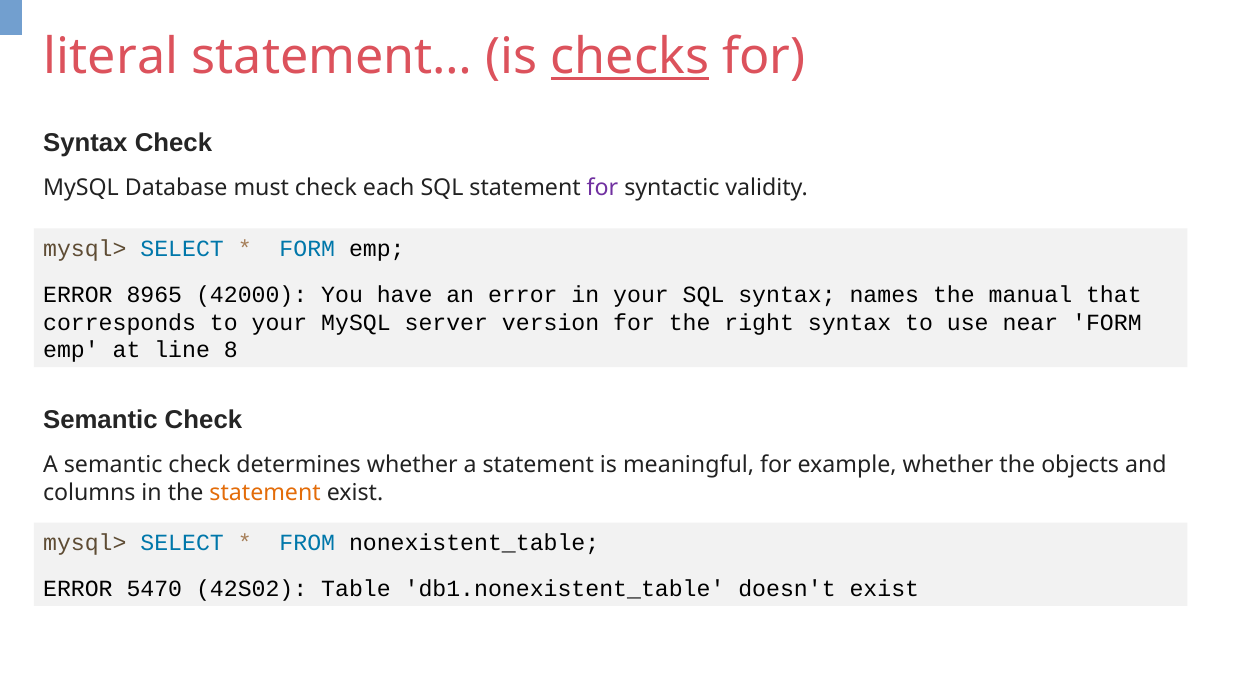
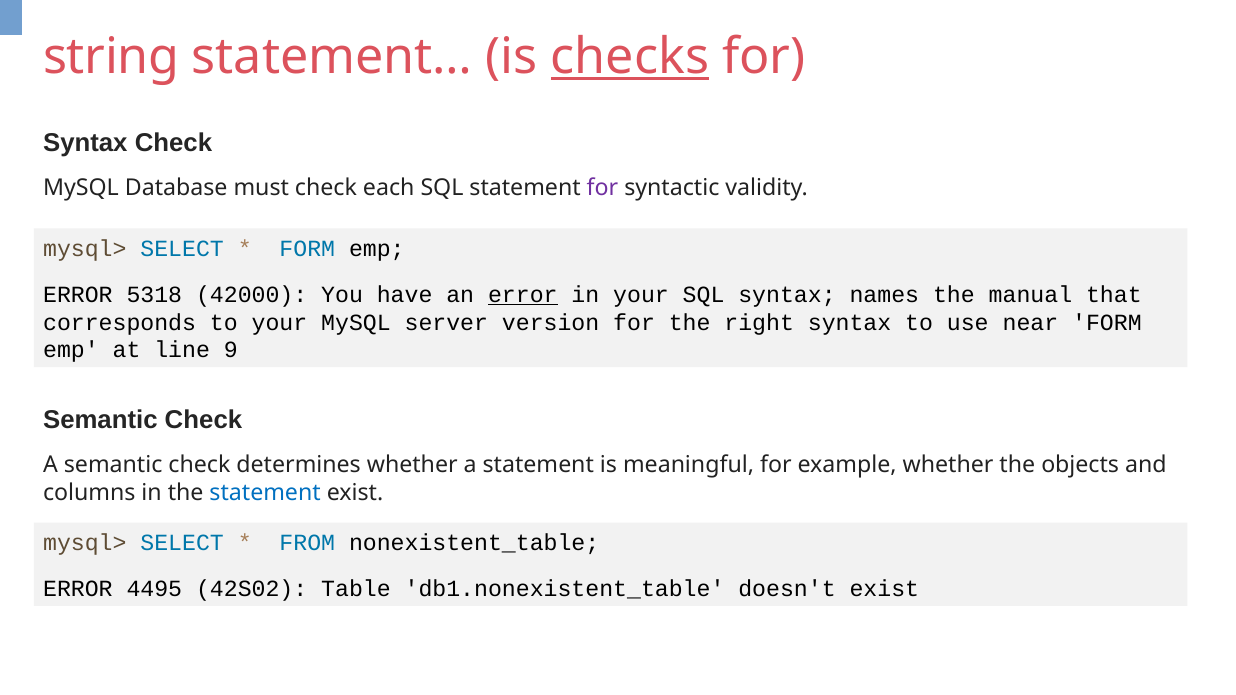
literal: literal -> string (111, 57)
8965: 8965 -> 5318 (154, 295)
error underline: none -> present (523, 295)
8: 8 -> 9 (231, 350)
statement colour: orange -> blue (265, 493)
5470: 5470 -> 4495 (154, 589)
